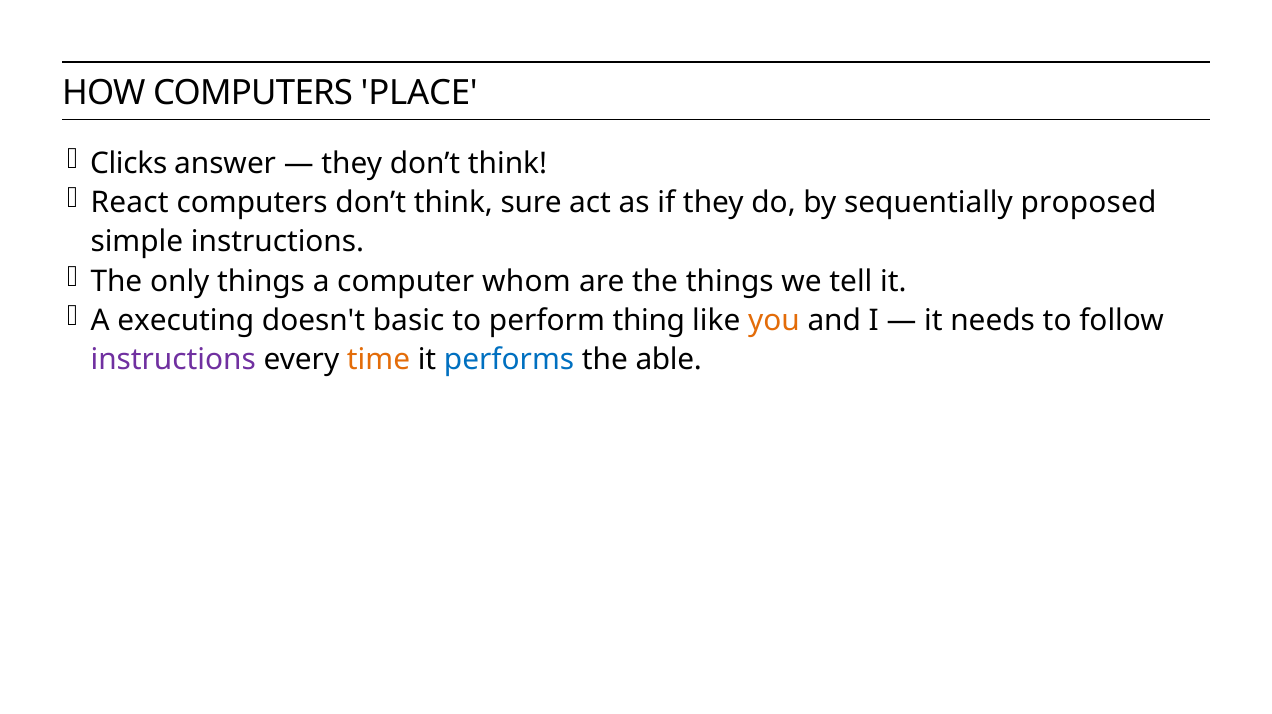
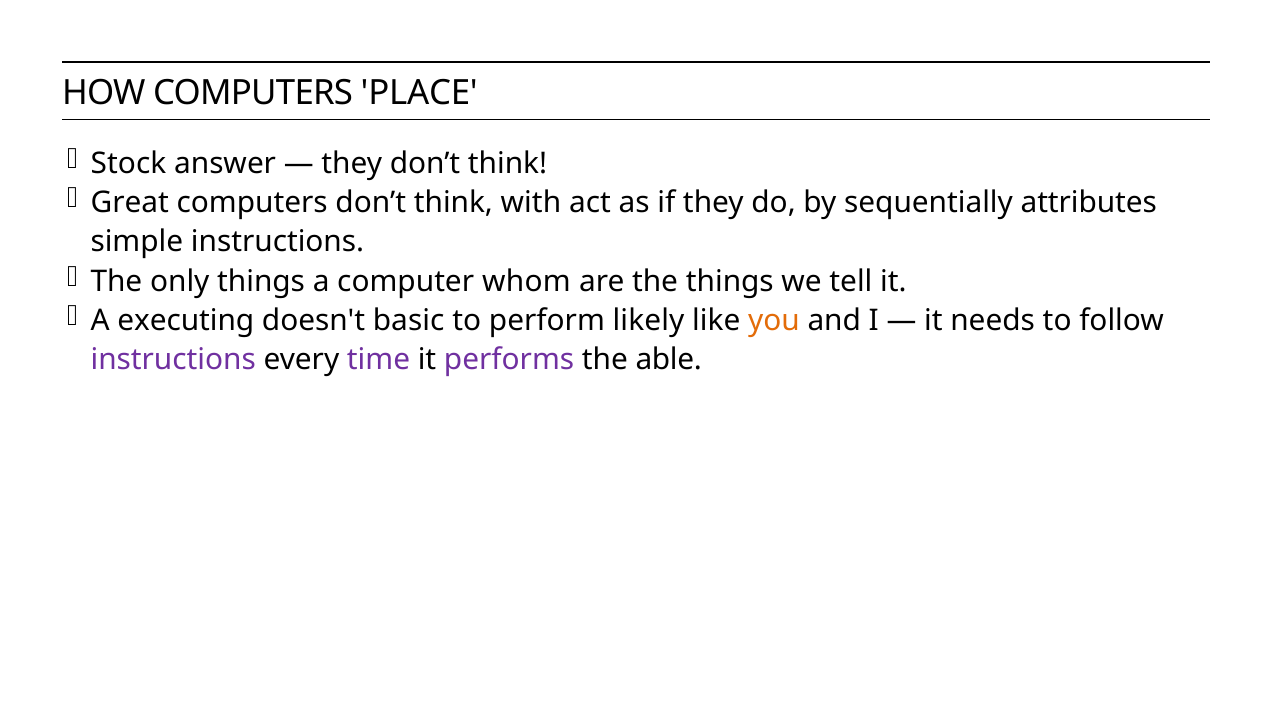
Clicks: Clicks -> Stock (128, 163)
React: React -> Great (130, 203)
sure: sure -> with (531, 203)
proposed: proposed -> attributes (1089, 203)
thing: thing -> likely (649, 321)
time colour: orange -> purple (379, 360)
performs colour: blue -> purple (509, 360)
